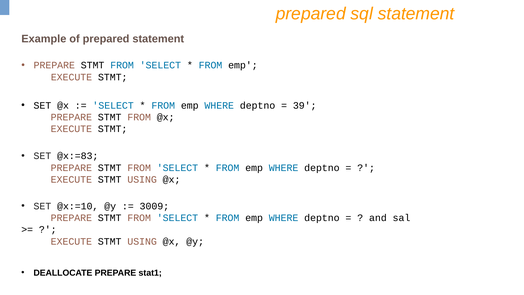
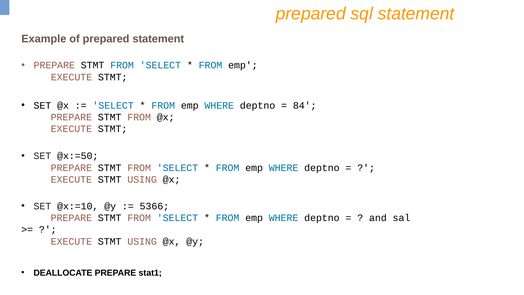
39: 39 -> 84 (305, 105)
@x:=83: @x:=83 -> @x:=50 (78, 156)
3009: 3009 -> 5366 (154, 206)
